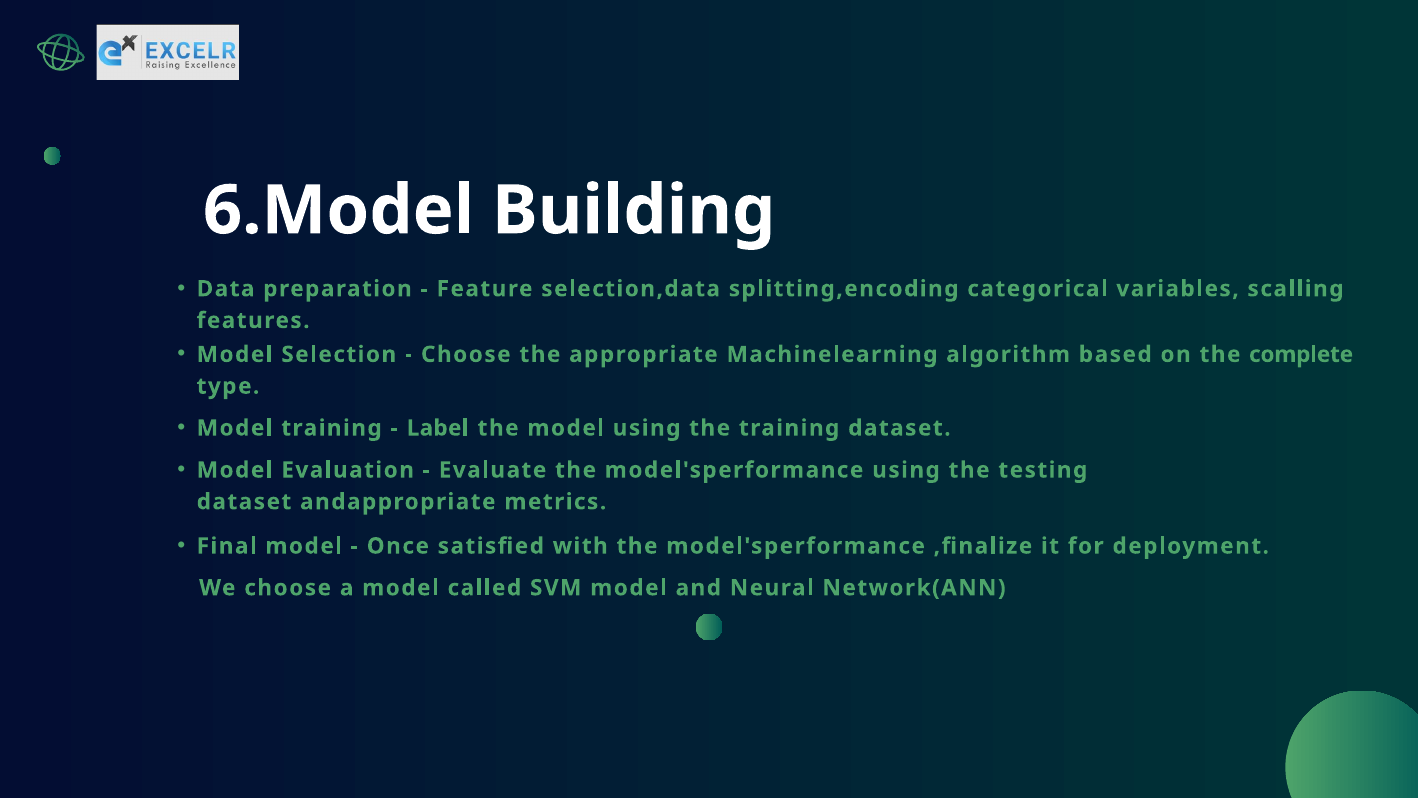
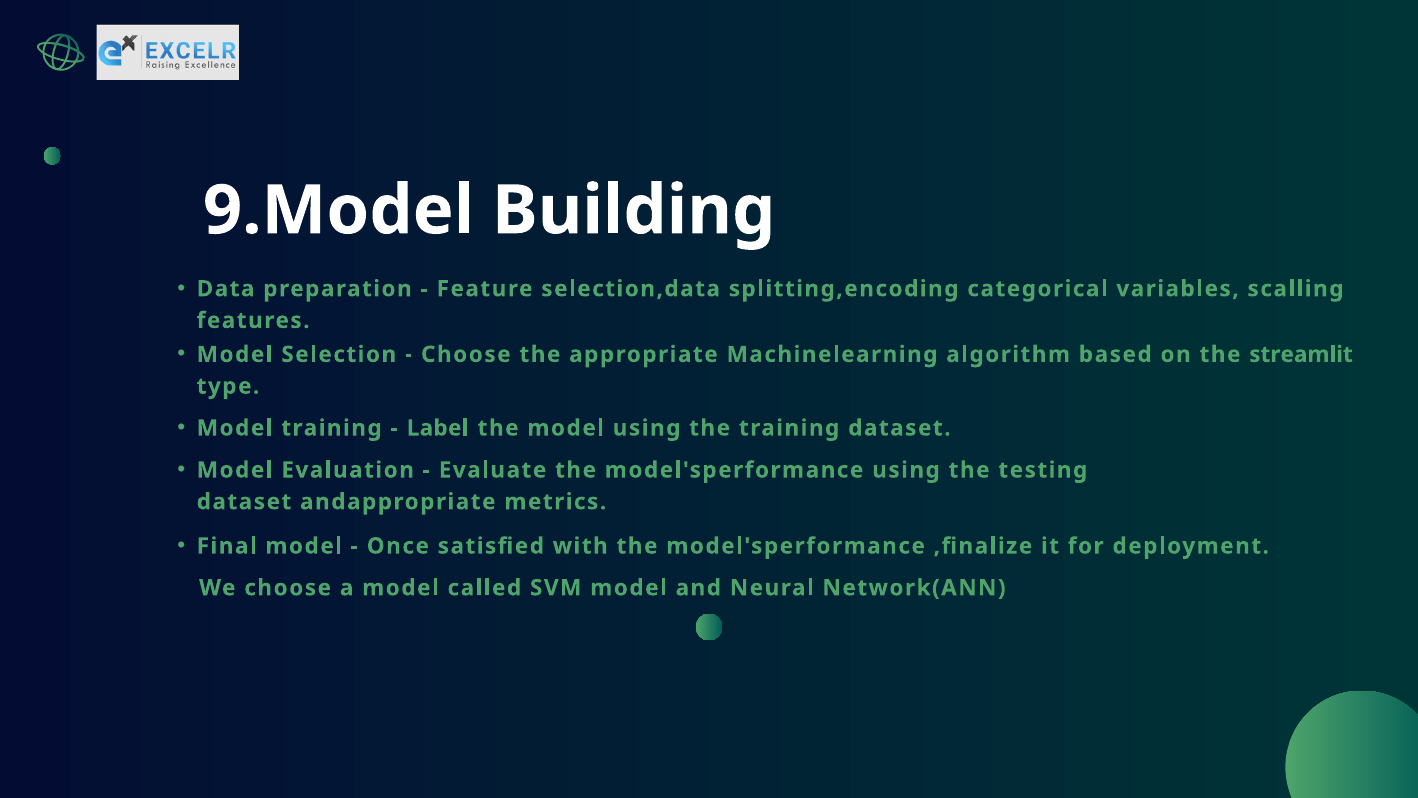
6.Model: 6.Model -> 9.Model (339, 211)
complete: complete -> streamlit (1301, 354)
